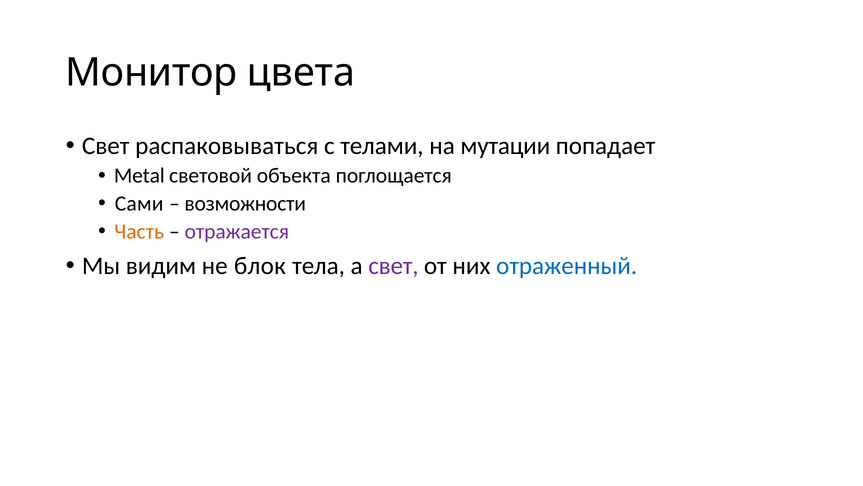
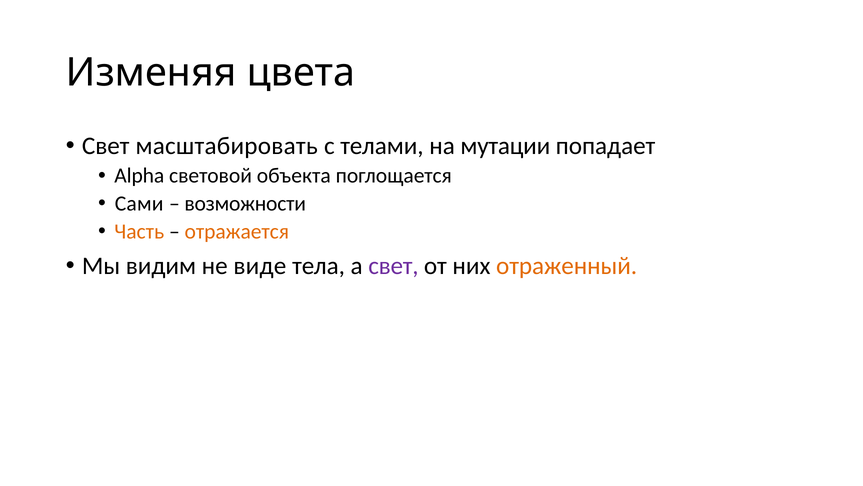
Монитор: Монитор -> Изменяя (151, 72)
распаковываться: распаковываться -> масштабировать (227, 146)
Metal: Metal -> Alpha (139, 176)
отражается colour: purple -> orange (237, 231)
блок: блок -> виде (260, 265)
отраженный colour: blue -> orange (567, 265)
